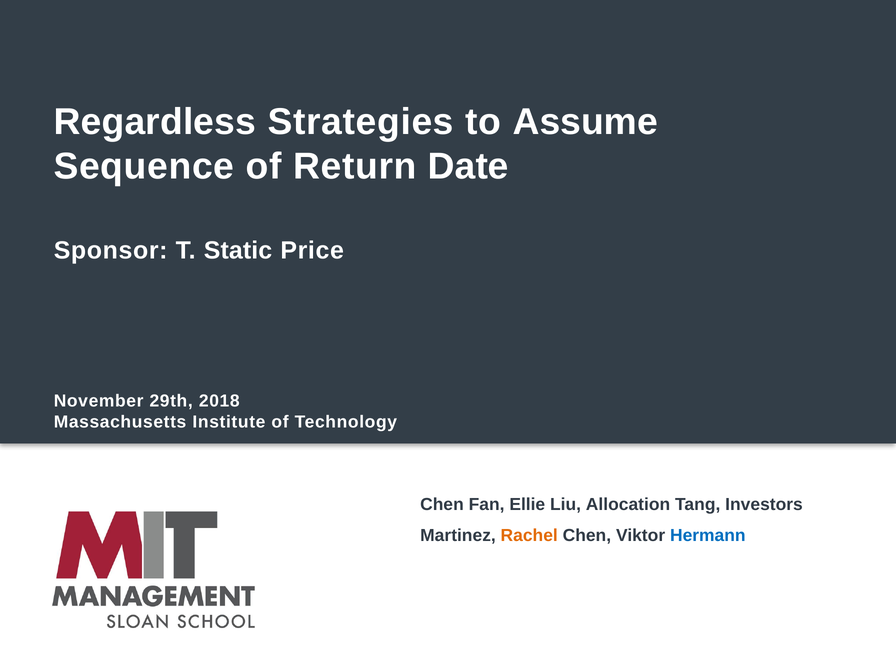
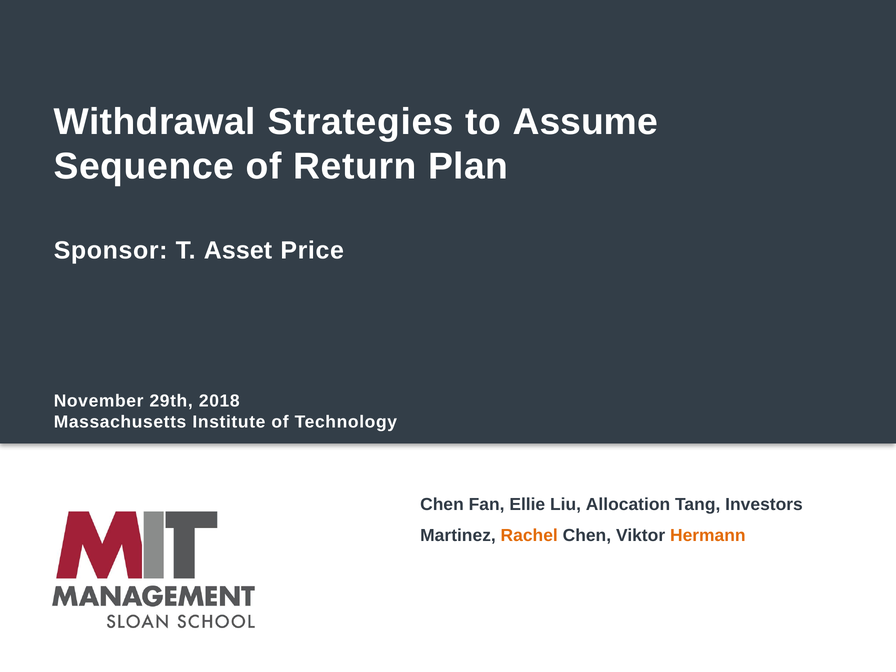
Regardless: Regardless -> Withdrawal (155, 122)
Date: Date -> Plan (468, 166)
Static: Static -> Asset (238, 251)
Hermann colour: blue -> orange (708, 536)
